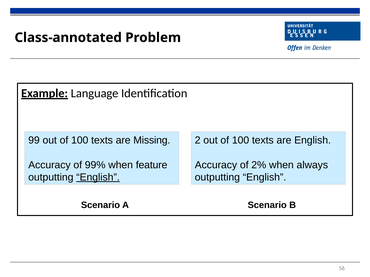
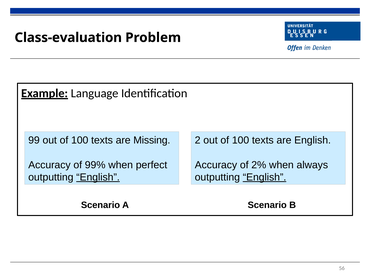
Class-annotated: Class-annotated -> Class-evaluation (68, 38)
feature: feature -> perfect (152, 165)
English underline: none -> present (265, 178)
